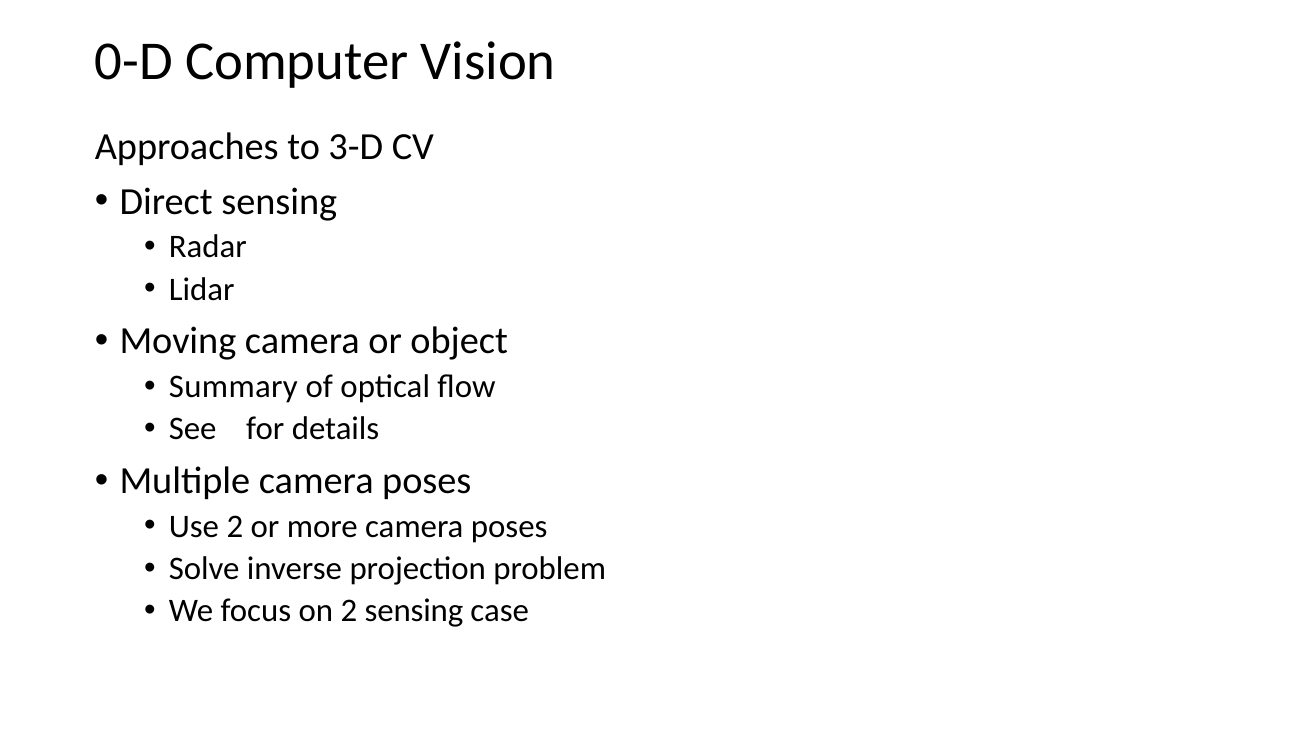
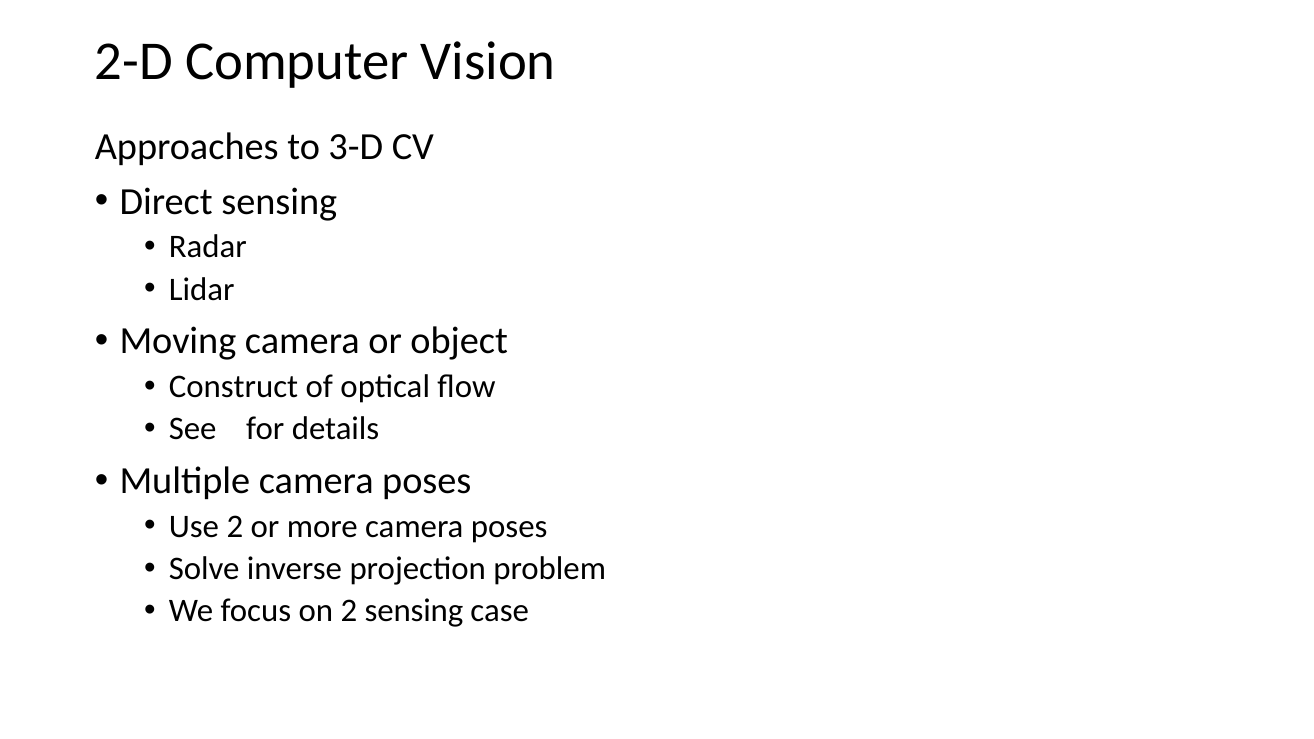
0-D: 0-D -> 2-D (134, 62)
Summary: Summary -> Construct (234, 387)
